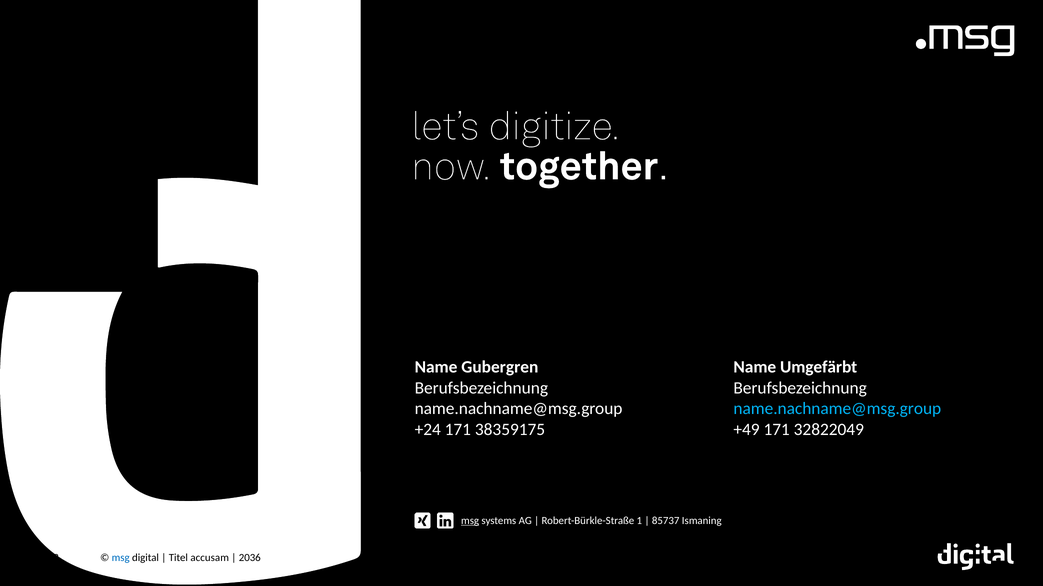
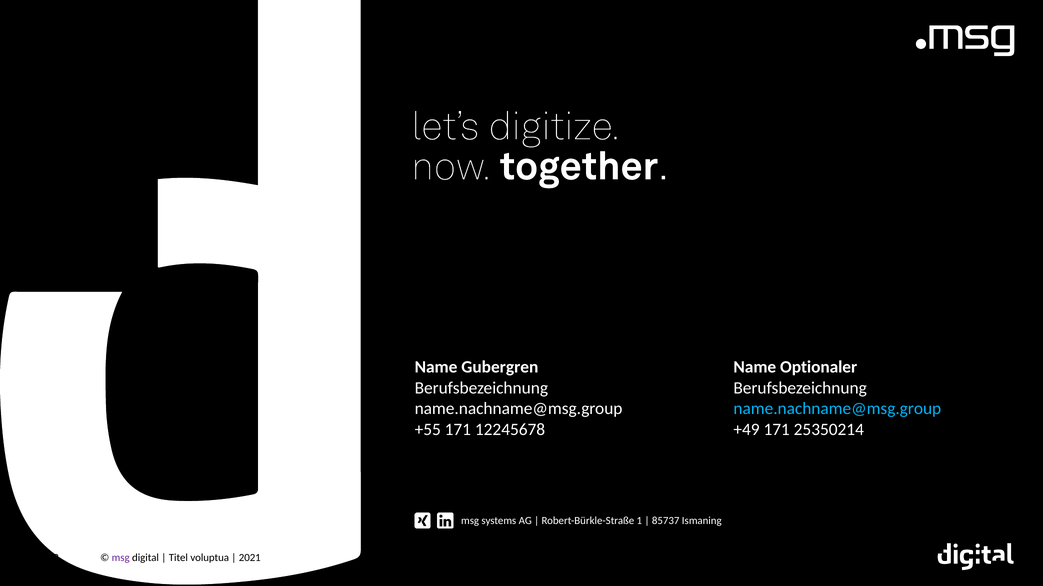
Umgefärbt: Umgefärbt -> Optionaler (819, 368)
+24: +24 -> +55 (428, 430)
38359175: 38359175 -> 12245678 (510, 430)
32822049: 32822049 -> 25350214 (829, 430)
msg underline: present -> none (470, 521)
msg colour: blue -> purple (121, 558)
accusam: accusam -> voluptua (210, 558)
2036: 2036 -> 2021 (250, 558)
